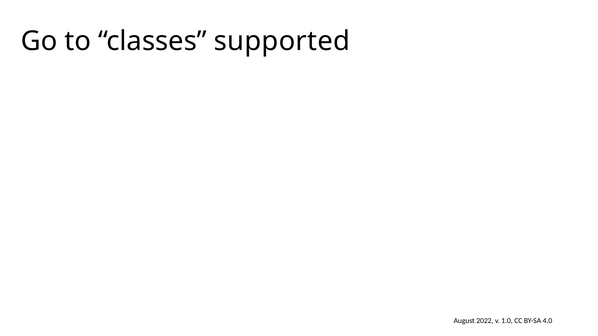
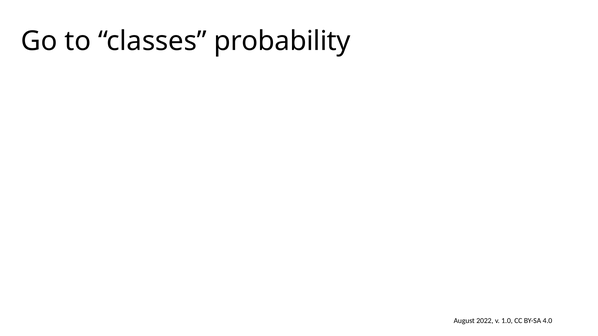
supported: supported -> probability (282, 41)
